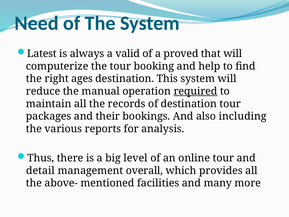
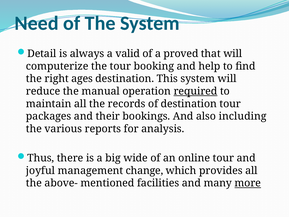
Latest: Latest -> Detail (42, 54)
level: level -> wide (136, 158)
detail: detail -> joyful (40, 170)
overall: overall -> change (144, 170)
more underline: none -> present (248, 183)
